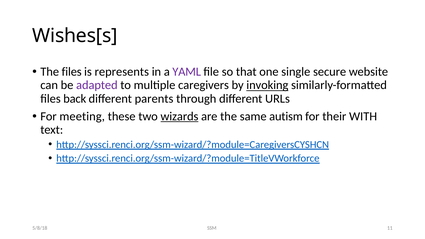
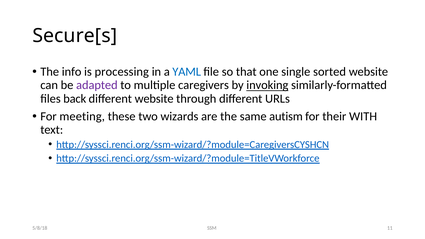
Wishes[s: Wishes[s -> Secure[s (75, 36)
The files: files -> info (72, 72)
represents: represents -> processing (122, 72)
YAML colour: purple -> blue (187, 72)
secure: secure -> sorted (330, 72)
different parents: parents -> website (154, 99)
wizards underline: present -> none (179, 116)
